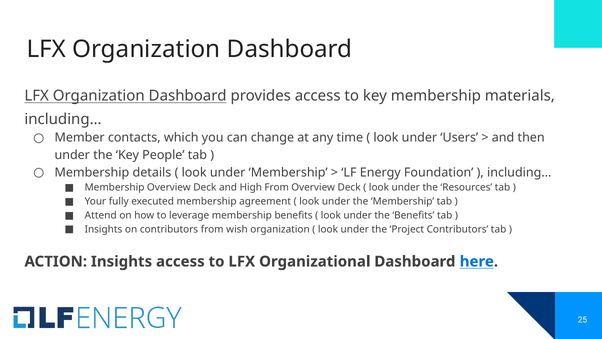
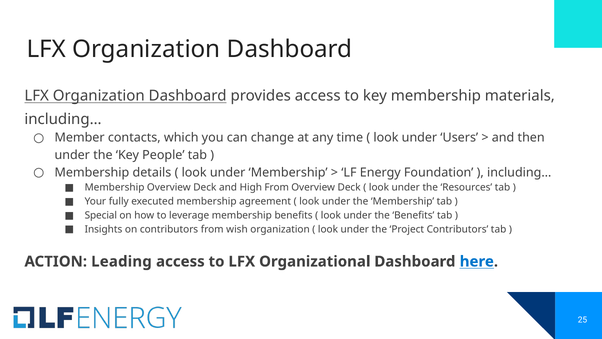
Attend: Attend -> Special (101, 215)
ACTION Insights: Insights -> Leading (121, 261)
